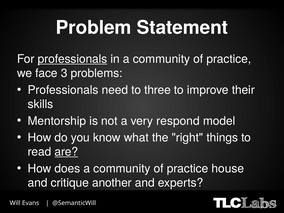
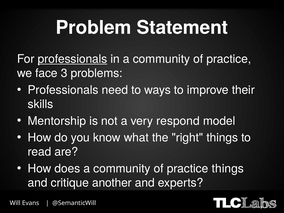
three: three -> ways (158, 90)
are underline: present -> none (66, 152)
practice house: house -> things (228, 169)
